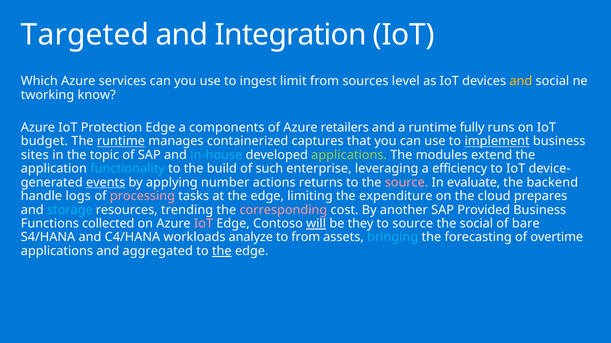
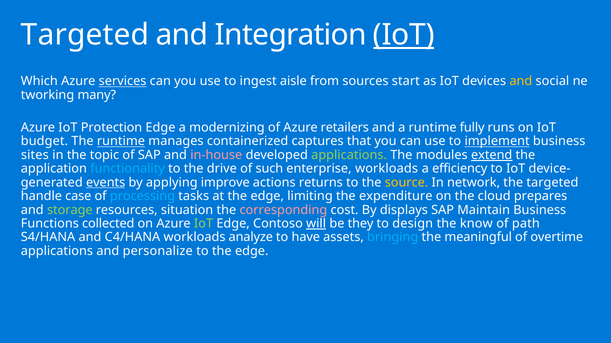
IoT underline: none -> present (404, 35)
services underline: none -> present (123, 81)
limit: limit -> aisle (293, 81)
level: level -> start (406, 81)
know: know -> many (97, 95)
components: components -> modernizing (227, 128)
in-house colour: light blue -> pink (216, 155)
extend underline: none -> present (492, 155)
build: build -> drive (222, 169)
enterprise leveraging: leveraging -> workloads (387, 169)
number: number -> improve (225, 183)
source colour: pink -> yellow (407, 183)
evaluate: evaluate -> network (474, 183)
the backend: backend -> targeted (552, 183)
logs: logs -> case (78, 197)
processing colour: pink -> light blue (142, 197)
storage colour: light blue -> light green (70, 210)
trending: trending -> situation (187, 210)
another: another -> displays (404, 210)
Provided: Provided -> Maintain (484, 210)
IoT colour: pink -> light green (204, 224)
to source: source -> design (413, 224)
the social: social -> know (476, 224)
bare: bare -> path (526, 224)
to from: from -> have (306, 238)
forecasting: forecasting -> meaningful (478, 238)
aggregated: aggregated -> personalize (158, 251)
the underline: present -> none (222, 251)
